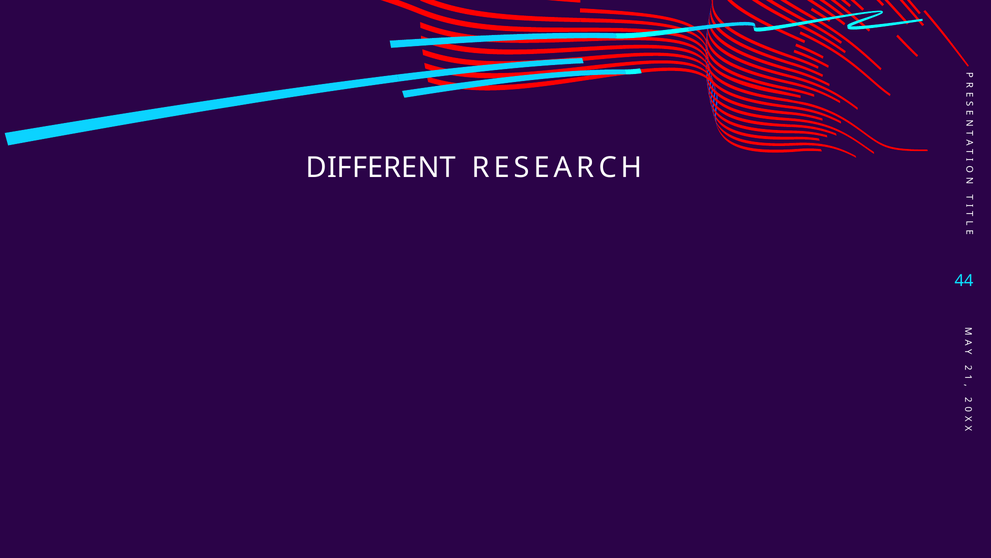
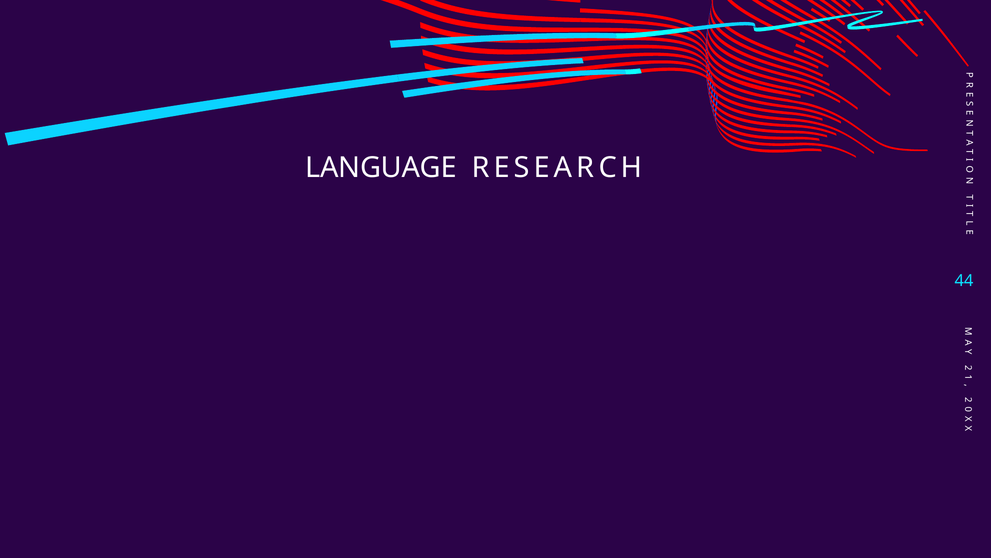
DIFFERENT: DIFFERENT -> LANGUAGE (381, 167)
